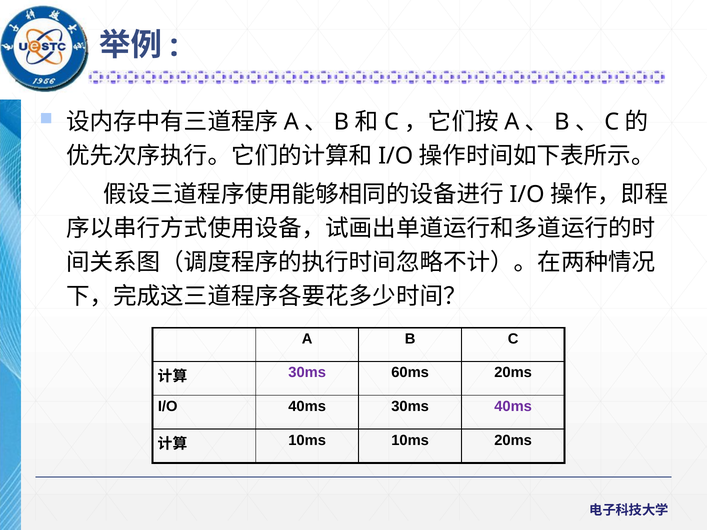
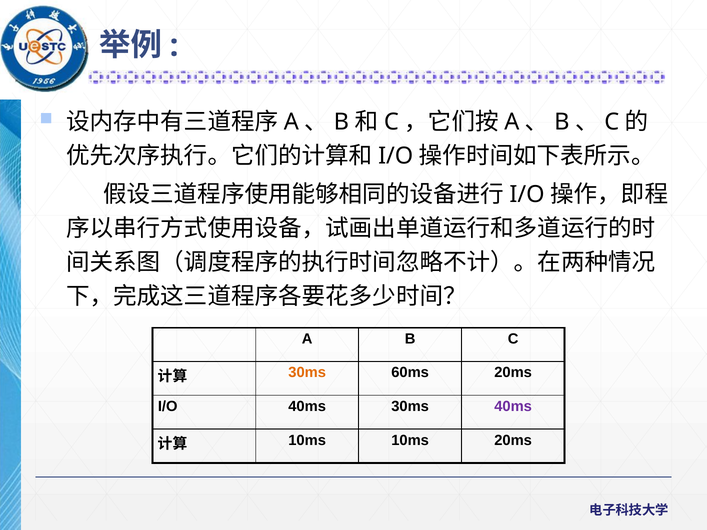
30ms colour: purple -> orange (307, 373)
